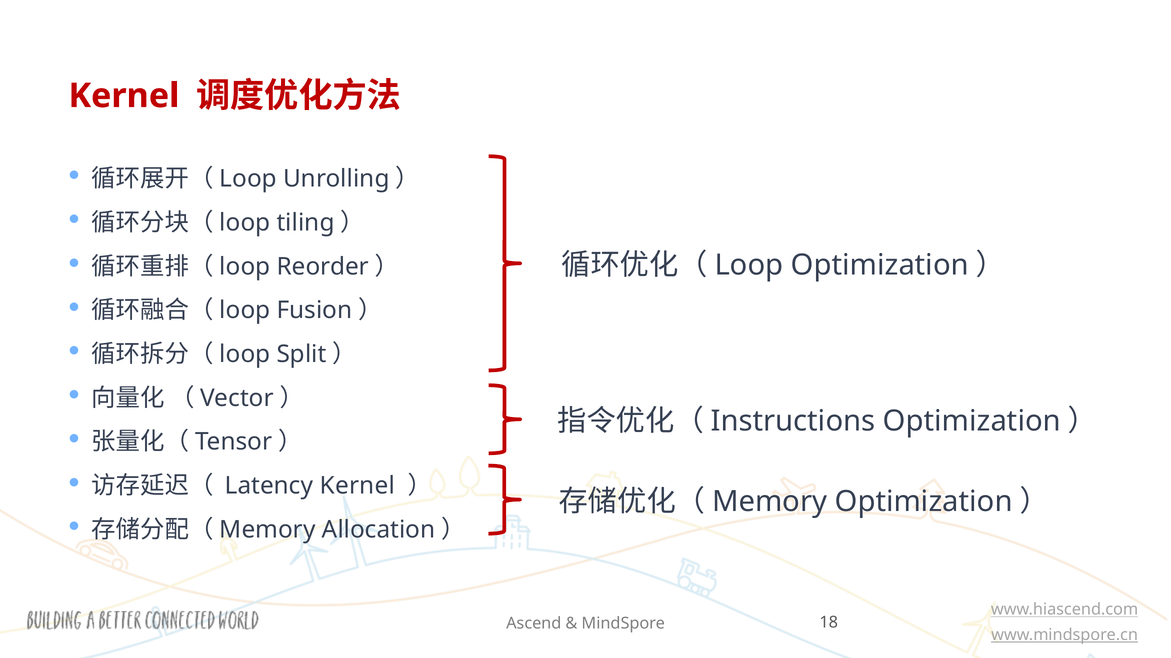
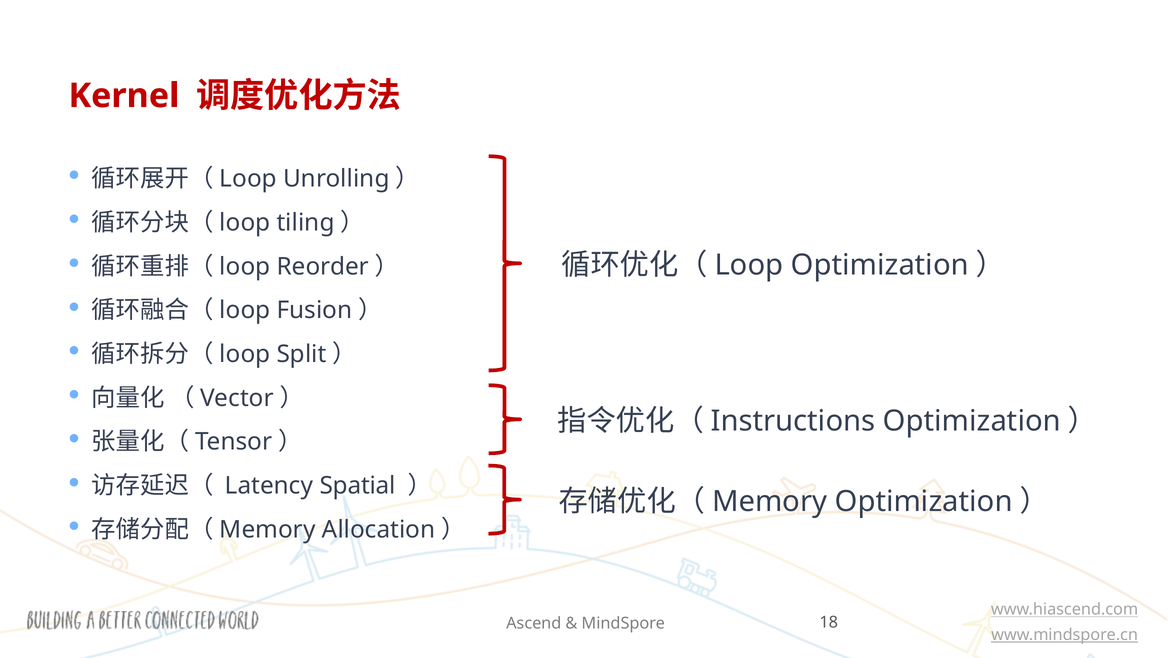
Latency Kernel: Kernel -> Spatial (358, 486)
